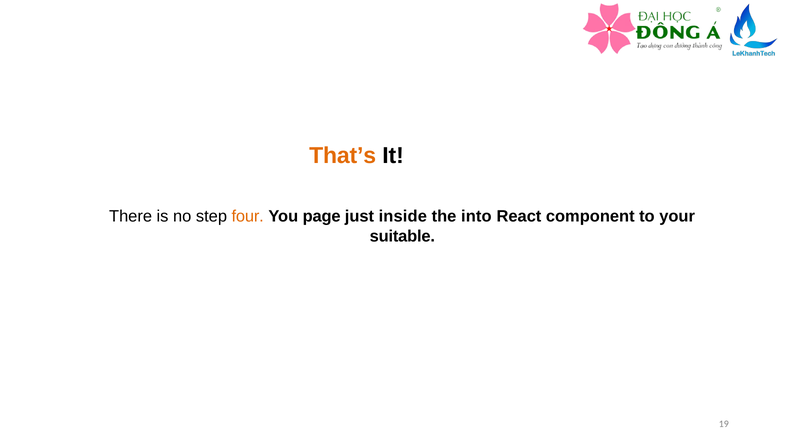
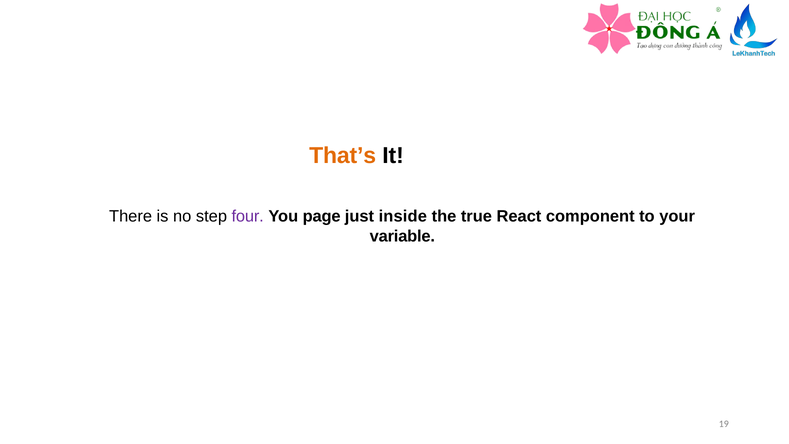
four colour: orange -> purple (248, 216)
into: into -> true (476, 216)
suitable: suitable -> variable (402, 236)
